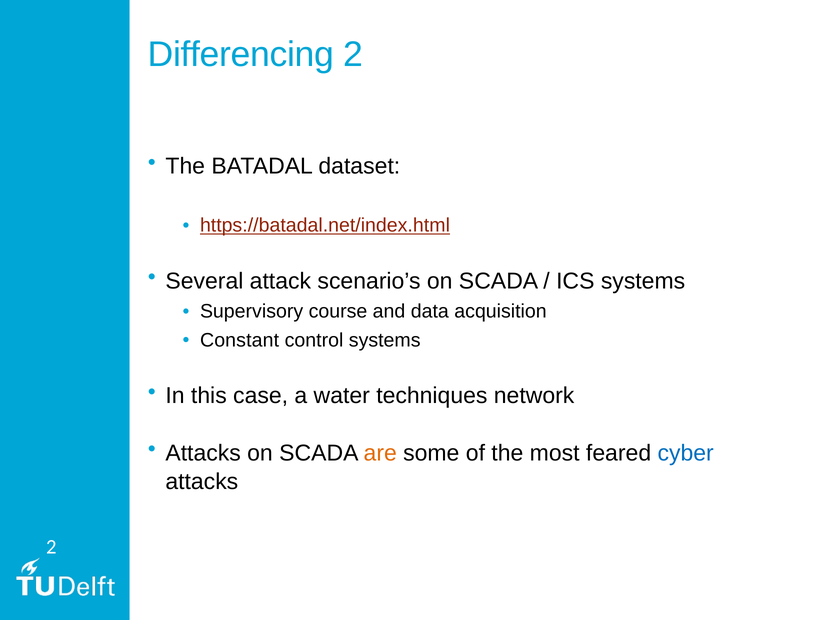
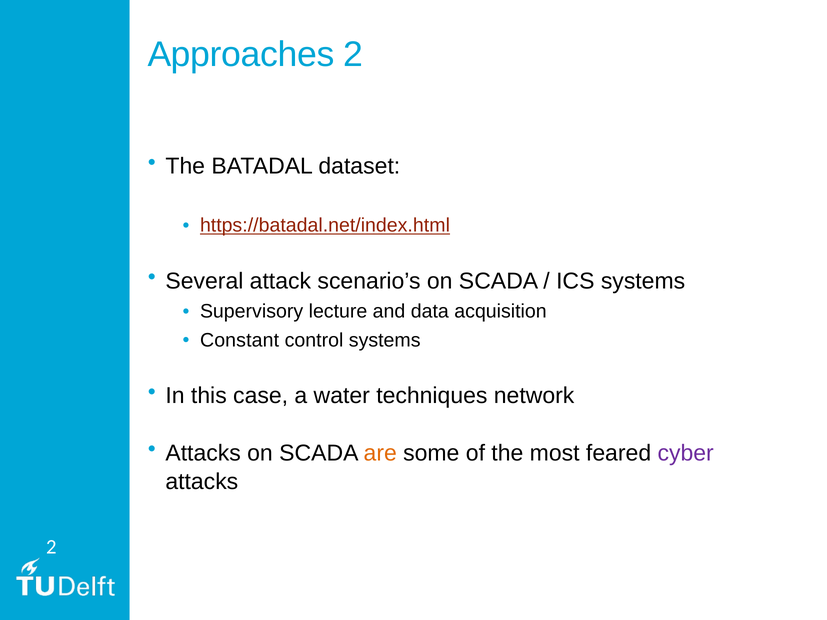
Differencing: Differencing -> Approaches (241, 55)
course: course -> lecture (338, 312)
cyber colour: blue -> purple (686, 453)
